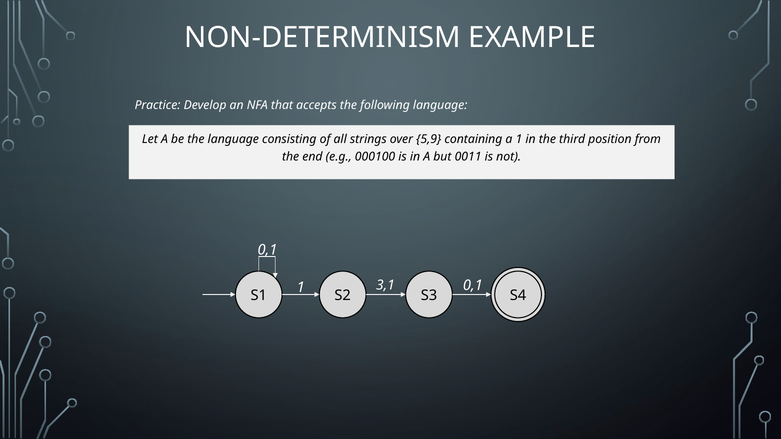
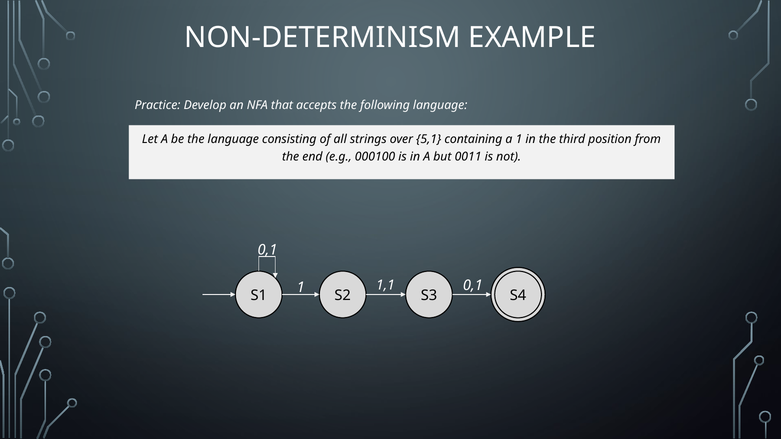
5,9: 5,9 -> 5,1 (429, 139)
3,1: 3,1 -> 1,1 (385, 286)
